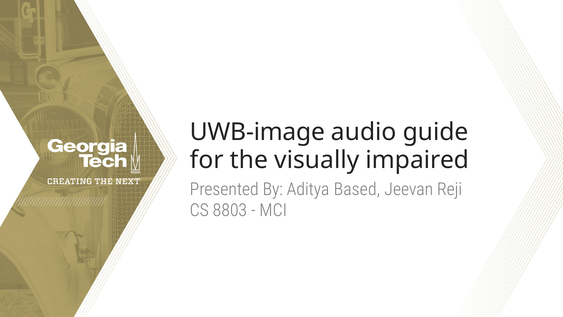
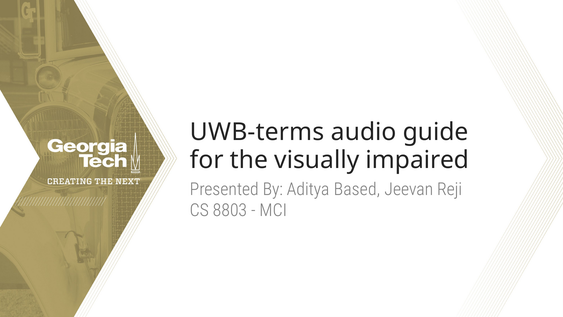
UWB-image: UWB-image -> UWB-terms (257, 132)
